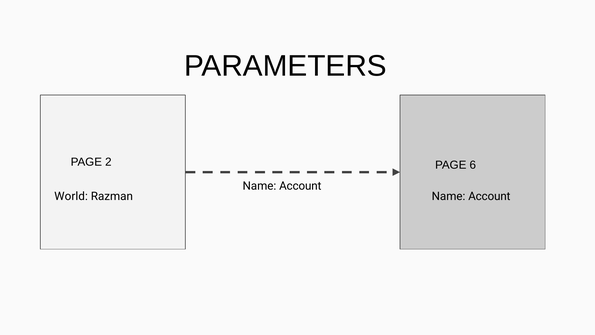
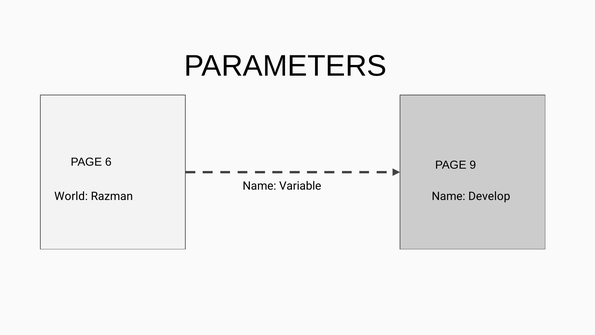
2: 2 -> 6 (108, 162)
6: 6 -> 9 (473, 165)
Account: Account -> Variable (300, 186)
Account: Account -> Develop (489, 196)
